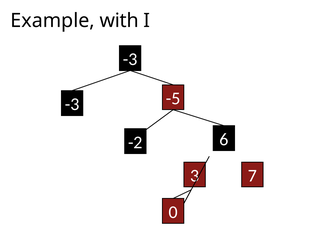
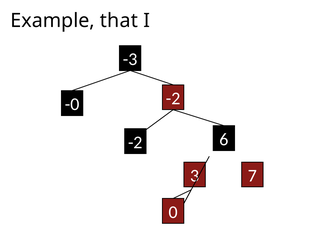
with: with -> that (119, 21)
-5: -5 -> -2 (173, 98)
-3: -3 -> -0 (72, 104)
